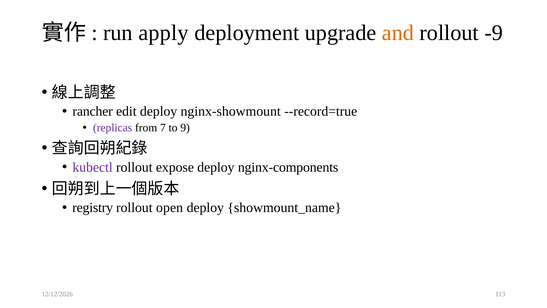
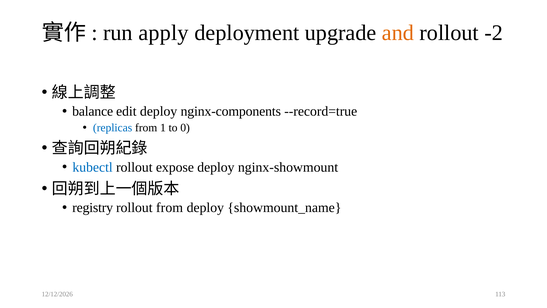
-9: -9 -> -2 (494, 33)
rancher: rancher -> balance (93, 111)
nginx-showmount: nginx-showmount -> nginx-components (231, 111)
replicas colour: purple -> blue (113, 128)
7: 7 -> 1 (163, 128)
9: 9 -> 0 (185, 128)
kubectl colour: purple -> blue (93, 167)
nginx-components: nginx-components -> nginx-showmount (288, 167)
rollout open: open -> from (170, 207)
